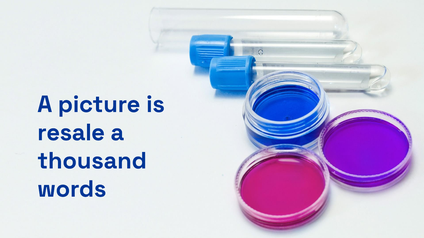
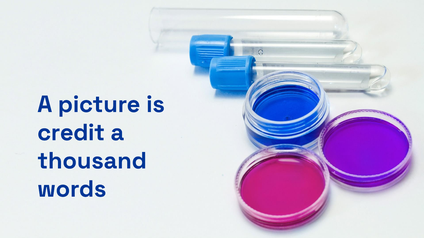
resale: resale -> credit (71, 133)
